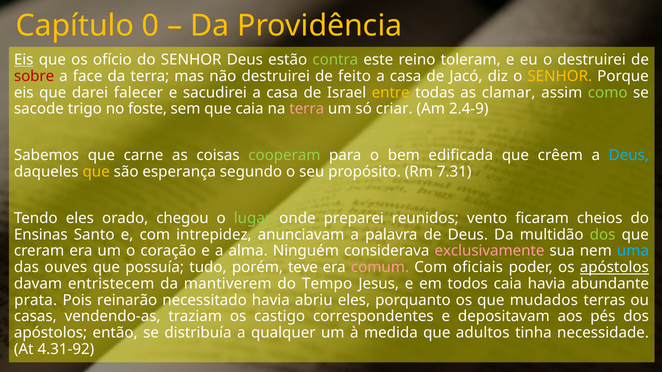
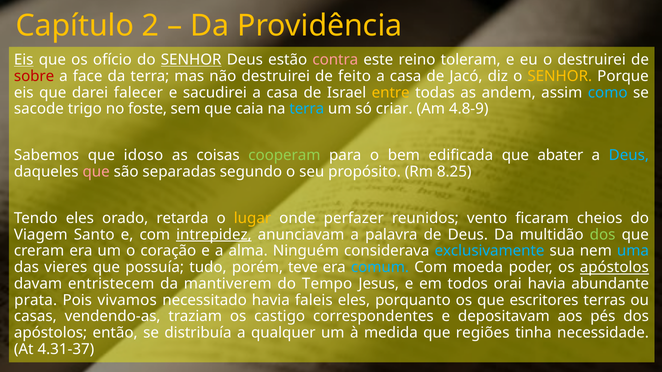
0: 0 -> 2 (151, 26)
SENHOR underline: none -> present (191, 60)
contra colour: light green -> pink (335, 60)
clamar: clamar -> andem (509, 93)
como colour: light green -> light blue (608, 93)
terra colour: pink -> light blue (307, 109)
2.4-9: 2.4-9 -> 4.8-9 (469, 109)
carne: carne -> idoso (143, 156)
crêem: crêem -> abater (560, 156)
que colour: yellow -> pink (96, 172)
esperança: esperança -> separadas (179, 172)
7.31: 7.31 -> 8.25 (454, 172)
chegou: chegou -> retarda (182, 218)
lugar colour: light green -> yellow (252, 218)
preparei: preparei -> perfazer (354, 218)
Ensinas: Ensinas -> Viagem (41, 235)
intrepidez underline: none -> present (214, 235)
exclusivamente colour: pink -> light blue (489, 251)
ouves: ouves -> vieres (66, 268)
comum colour: pink -> light blue (380, 268)
oficiais: oficiais -> moeda (478, 268)
todos caia: caia -> orai (508, 284)
reinarão: reinarão -> vivamos (127, 300)
abriu: abriu -> faleis (314, 300)
mudados: mudados -> escritores (544, 300)
adultos: adultos -> regiões (483, 333)
4.31-92: 4.31-92 -> 4.31-37 (66, 349)
